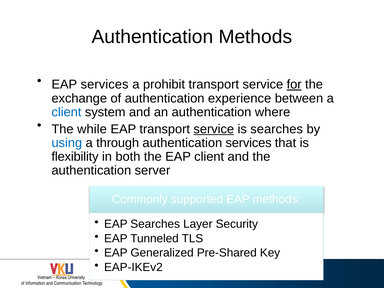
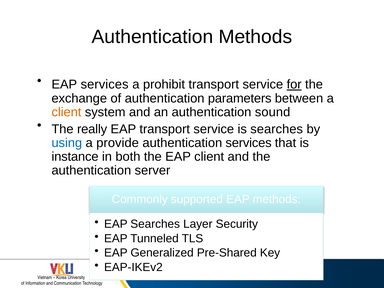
experience: experience -> parameters (240, 98)
client colour: blue -> orange (66, 112)
where: where -> sound (273, 112)
while: while -> really (92, 129)
service underline: present -> none (214, 129)
through: through -> provide (118, 143)
flexibility: flexibility -> instance (75, 157)
